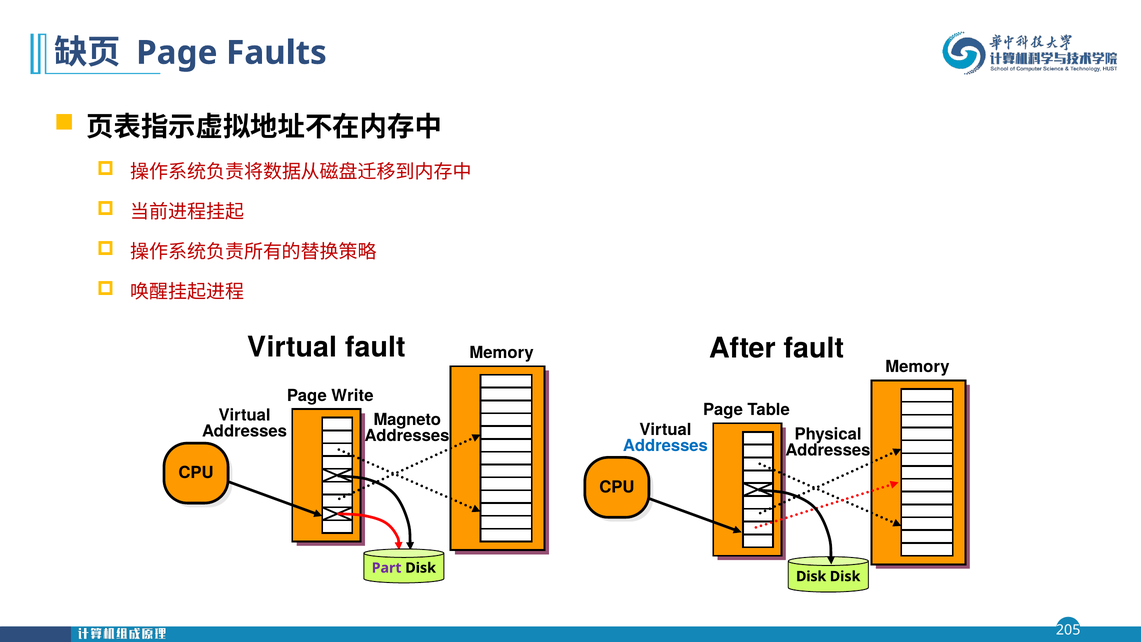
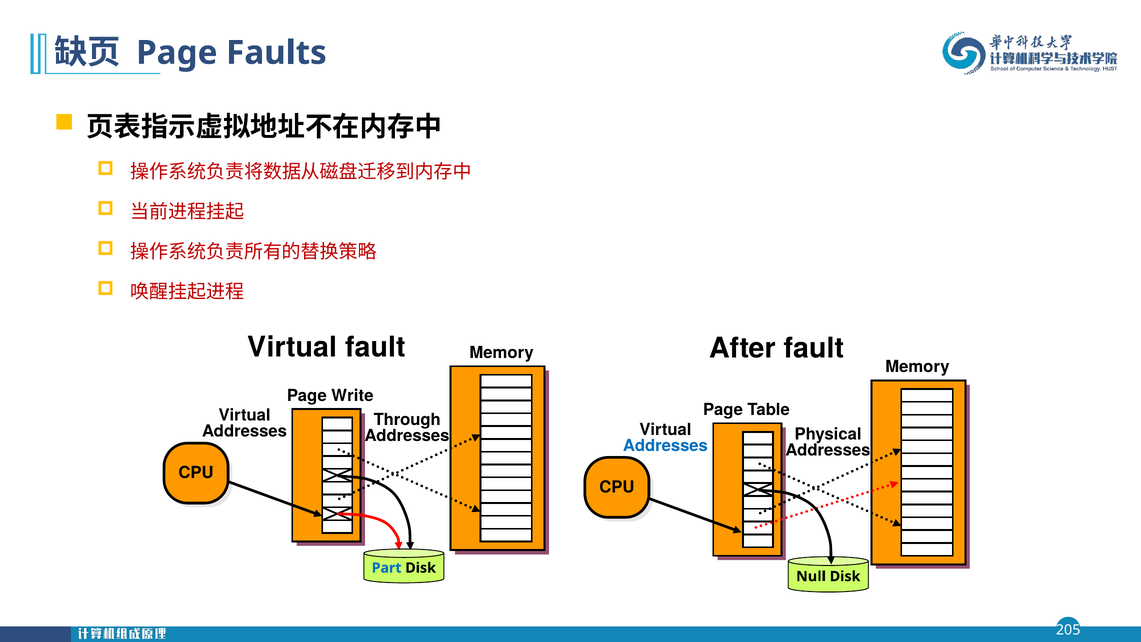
Magneto: Magneto -> Through (407, 420)
Part colour: purple -> blue (387, 568)
Disk: Disk -> Null (811, 576)
